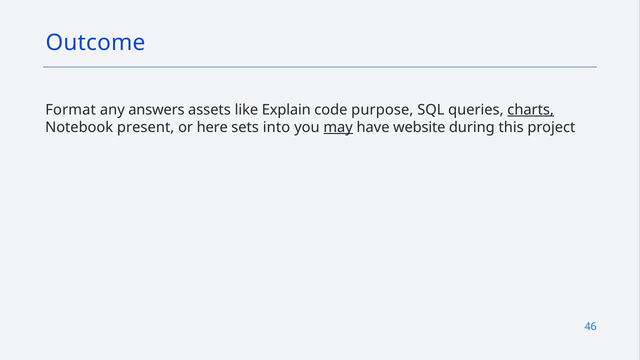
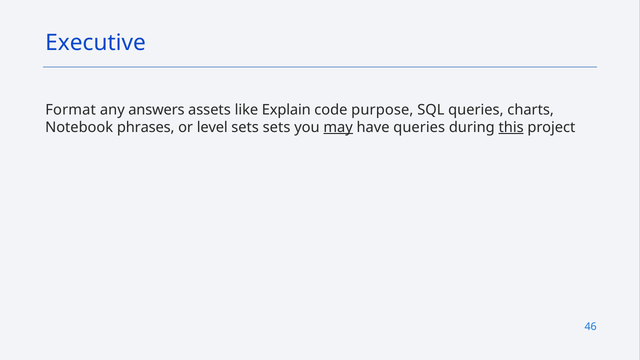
Outcome: Outcome -> Executive (96, 43)
charts underline: present -> none (531, 110)
present: present -> phrases (146, 127)
here: here -> level (212, 127)
sets into: into -> sets (277, 127)
have website: website -> queries (419, 127)
this underline: none -> present (511, 127)
